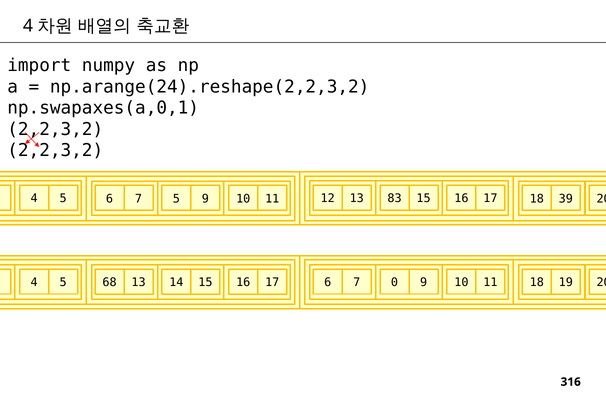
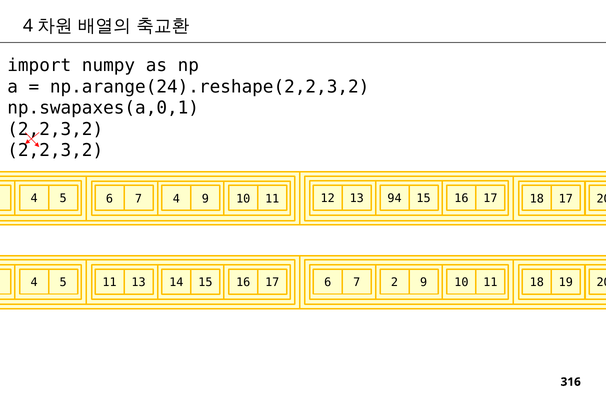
7 5: 5 -> 4 (176, 199)
83: 83 -> 94 (395, 199)
18 39: 39 -> 17 (566, 199)
5 68: 68 -> 11 (110, 282)
0: 0 -> 2 (395, 282)
